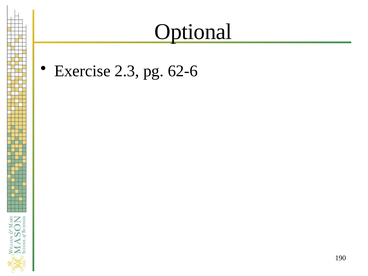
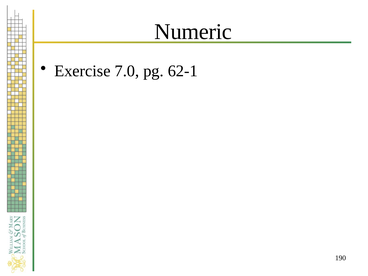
Optional: Optional -> Numeric (193, 32)
2.3: 2.3 -> 7.0 (127, 71)
62-6: 62-6 -> 62-1 (183, 71)
